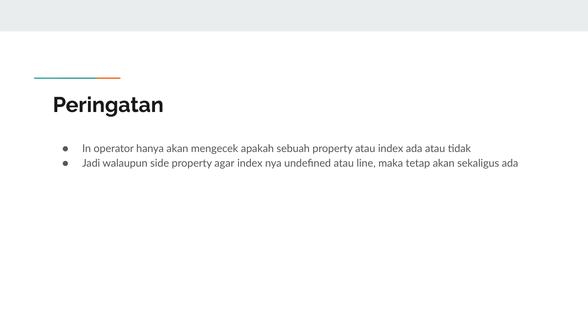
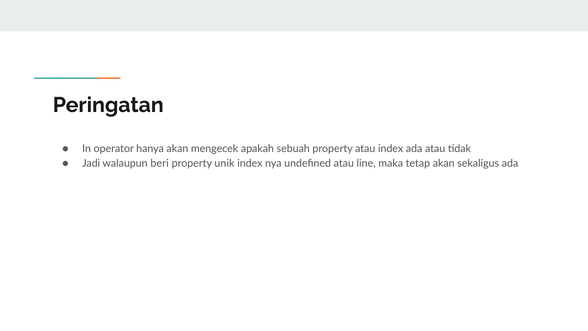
side: side -> beri (160, 163)
agar: agar -> unik (224, 163)
